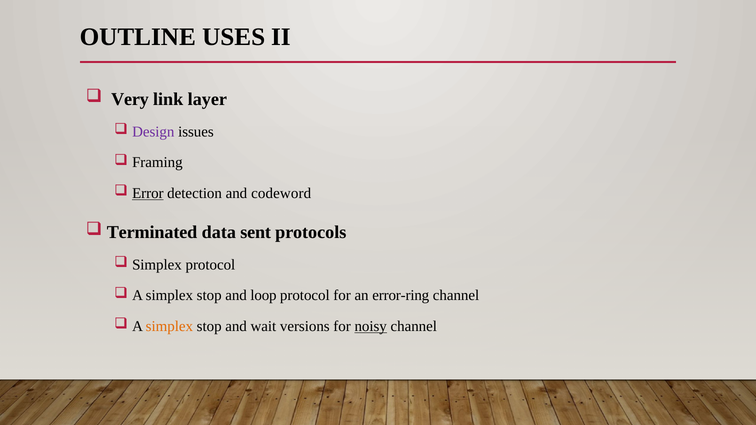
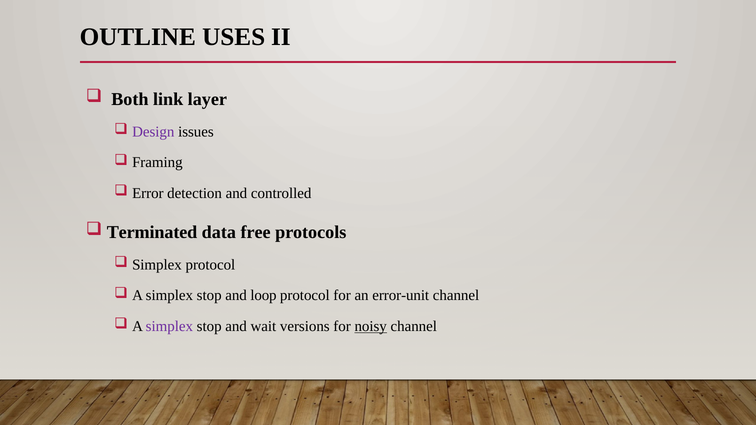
Very: Very -> Both (130, 99)
Error underline: present -> none (148, 193)
codeword: codeword -> controlled (281, 193)
sent: sent -> free (256, 232)
error-ring: error-ring -> error-unit (401, 296)
simplex colour: orange -> purple (169, 326)
